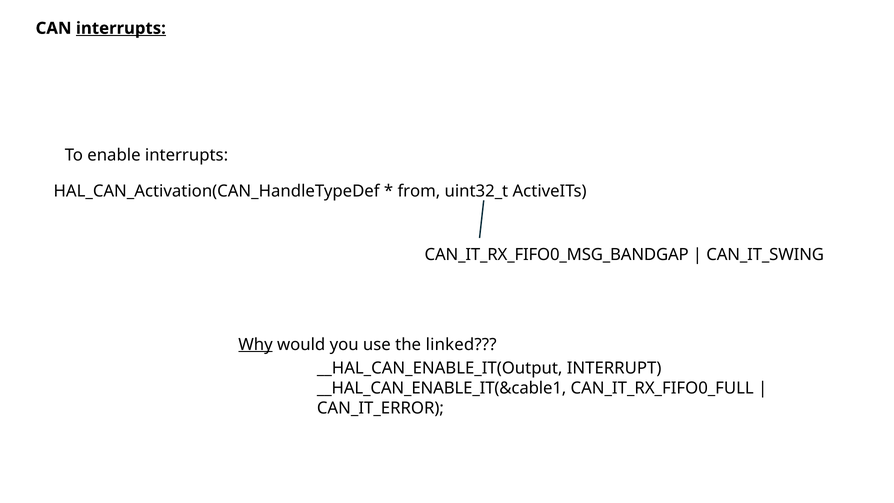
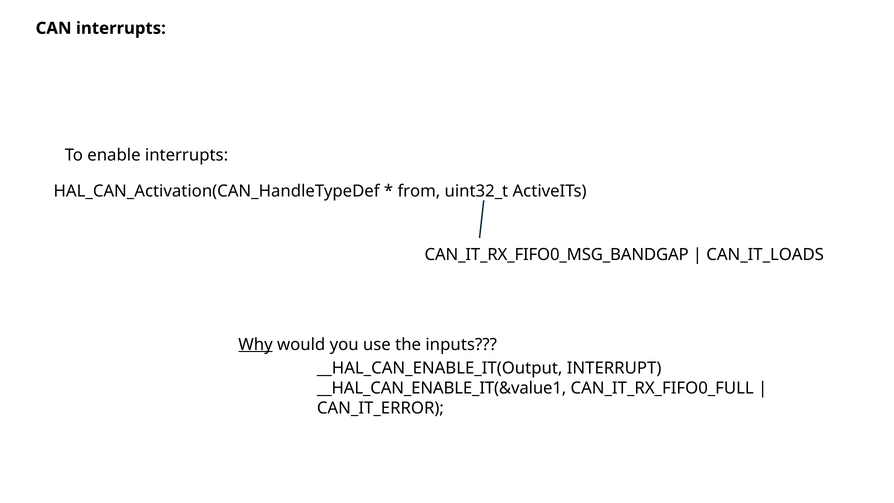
interrupts underline: present -> none (121, 28)
CAN_IT_SWING: CAN_IT_SWING -> CAN_IT_LOADS (765, 255)
linked: linked -> inputs (461, 344)
__HAL_CAN_ENABLE_IT(&cable1: __HAL_CAN_ENABLE_IT(&cable1 -> __HAL_CAN_ENABLE_IT(&value1 (442, 388)
